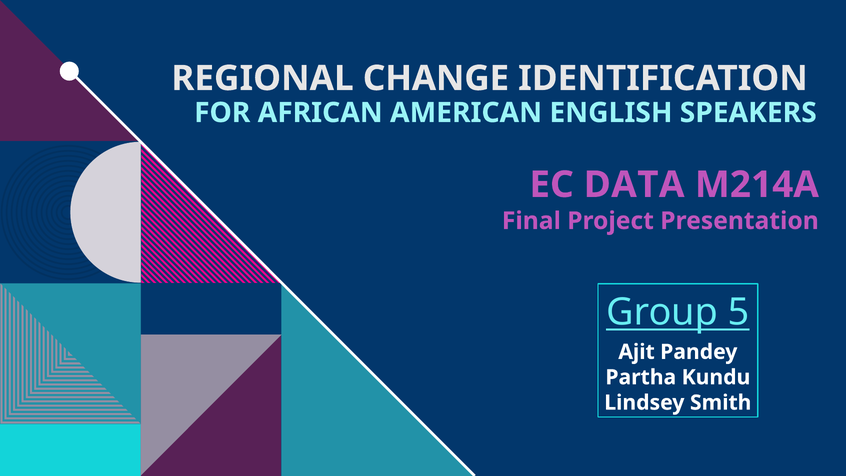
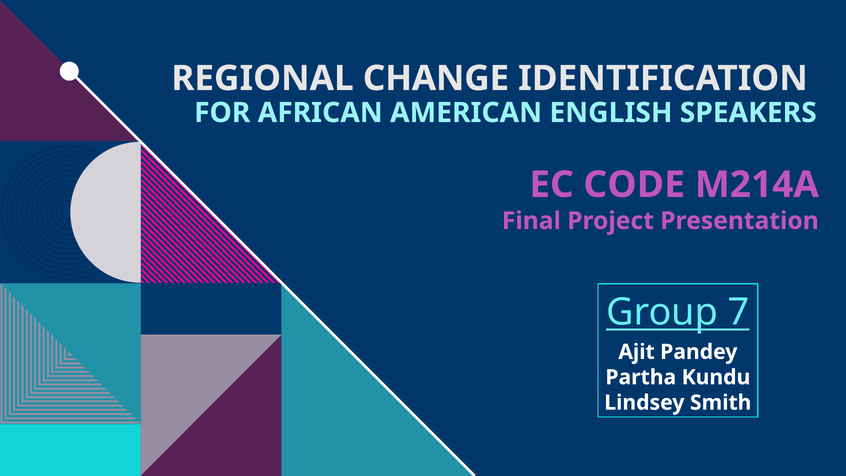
DATA: DATA -> CODE (634, 185)
5: 5 -> 7 (739, 312)
